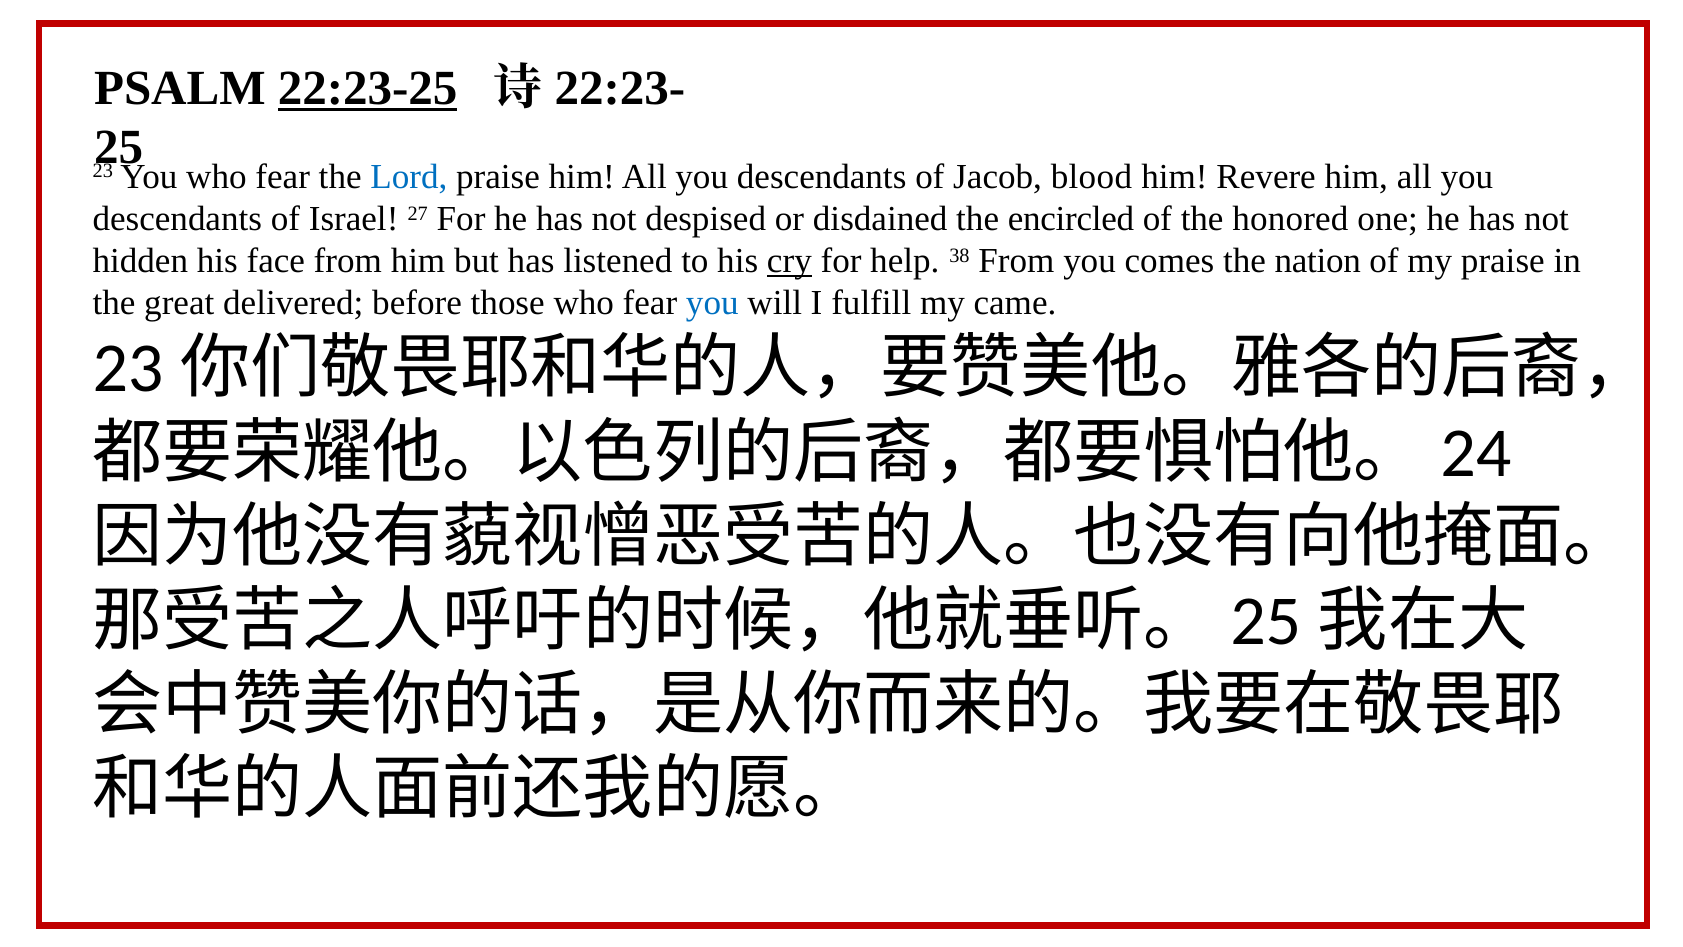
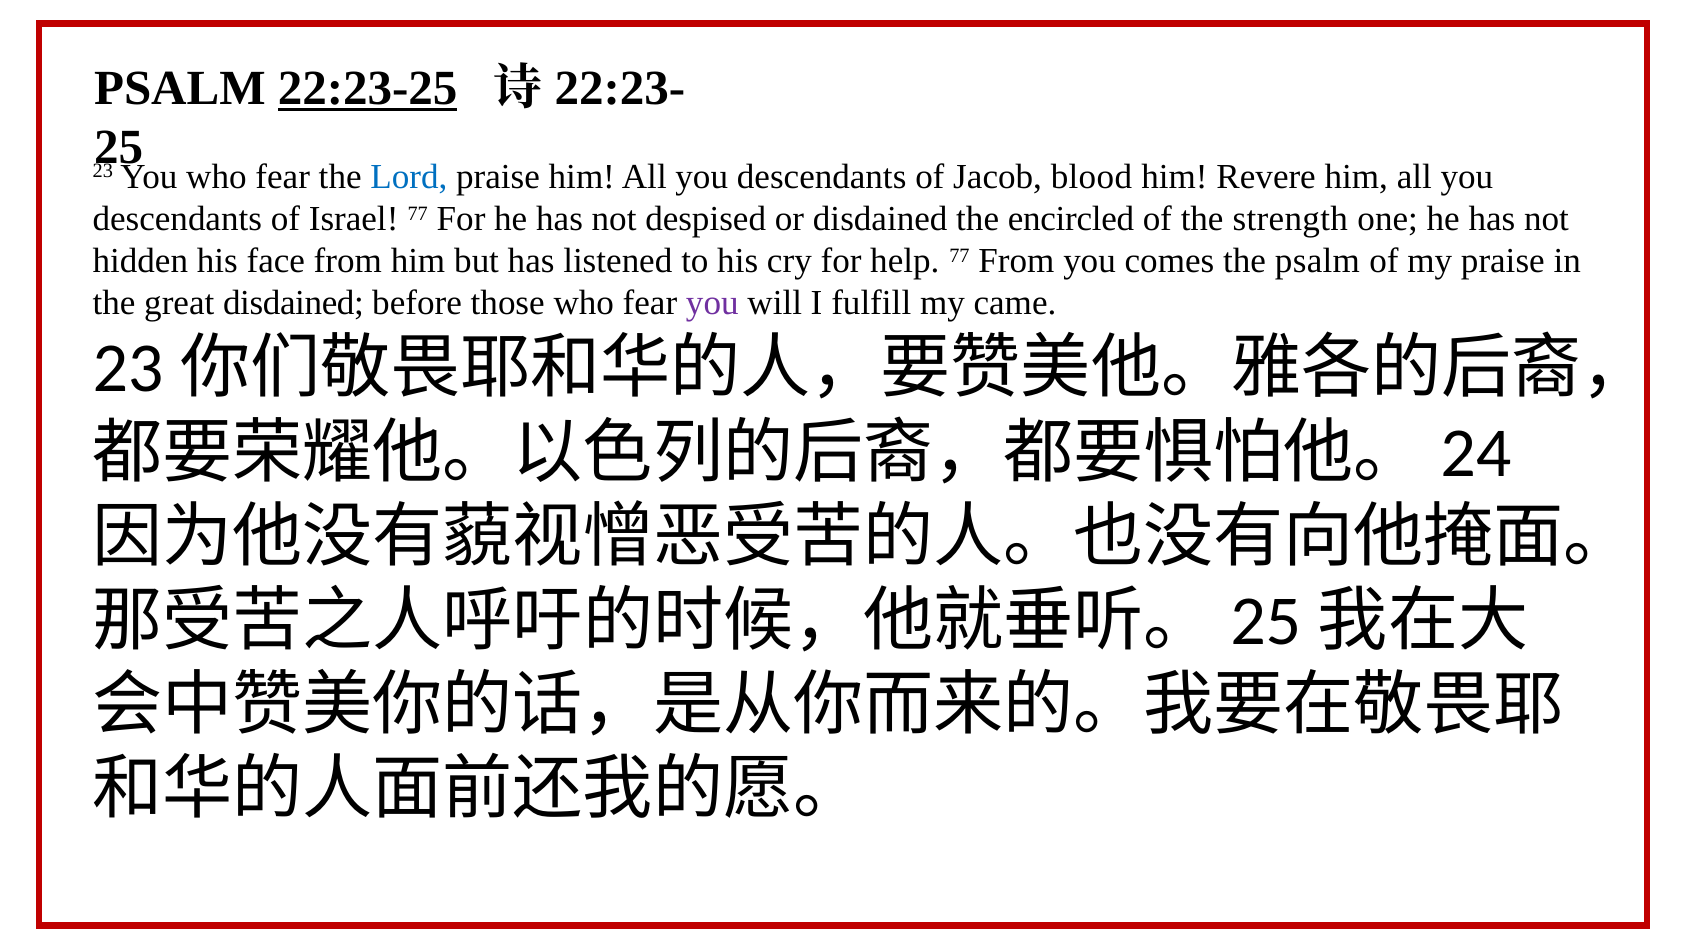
Israel 27: 27 -> 77 (418, 213)
honored: honored -> strength (1290, 219)
cry underline: present -> none (789, 261)
help 38: 38 -> 77 (959, 255)
the nation: nation -> psalm (1317, 261)
great delivered: delivered -> disdained (293, 303)
you colour: blue -> purple (712, 303)
